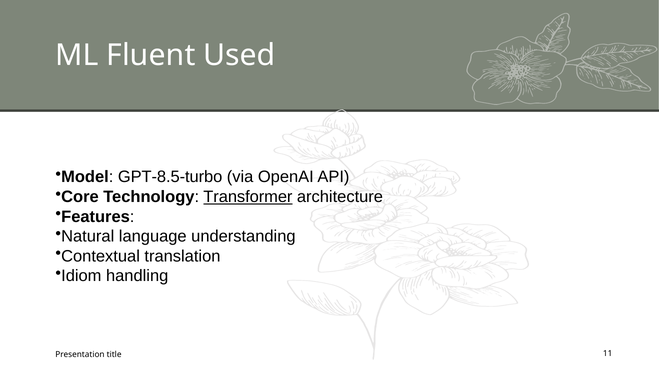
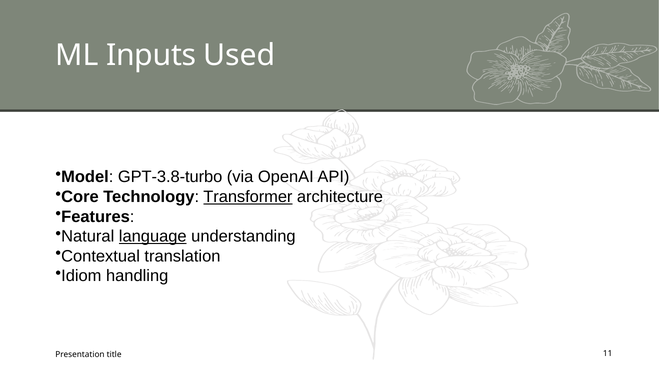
Fluent: Fluent -> Inputs (151, 55)
GPT-8.5-turbo: GPT-8.5-turbo -> GPT-3.8-turbo (170, 177)
language underline: none -> present (153, 236)
